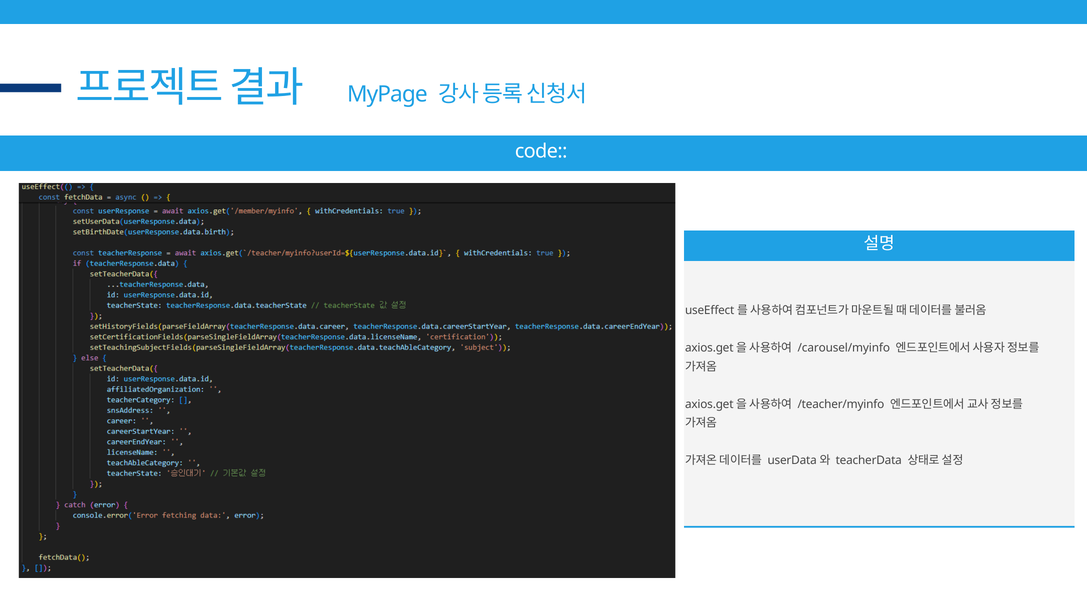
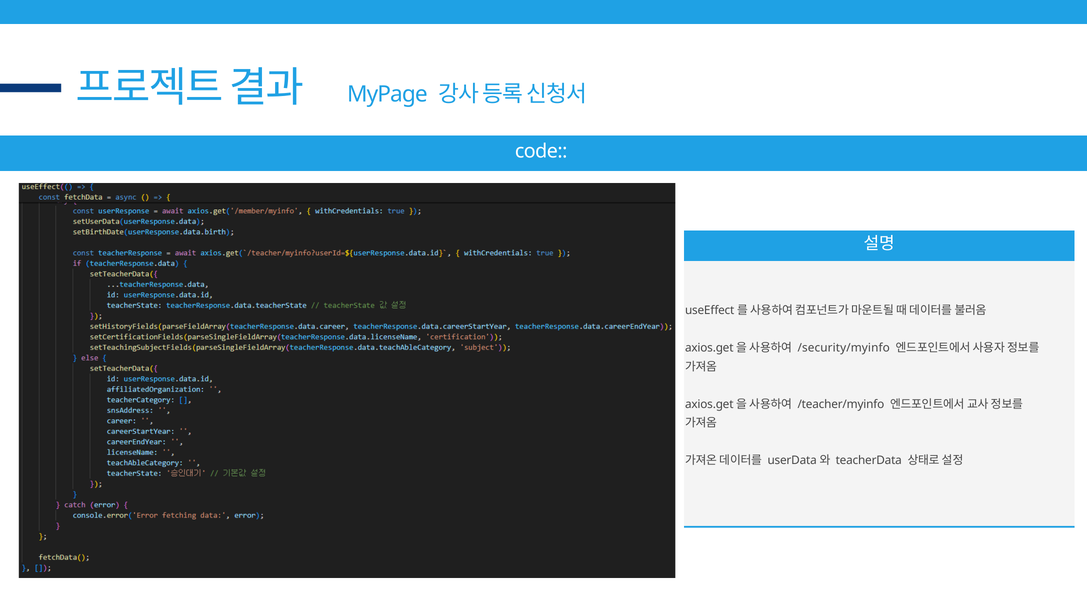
/carousel/myinfo: /carousel/myinfo -> /security/myinfo (844, 348)
